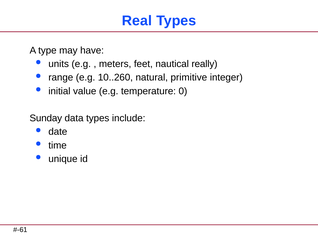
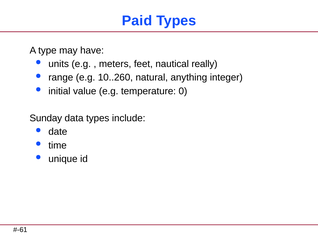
Real: Real -> Paid (137, 21)
primitive: primitive -> anything (189, 78)
